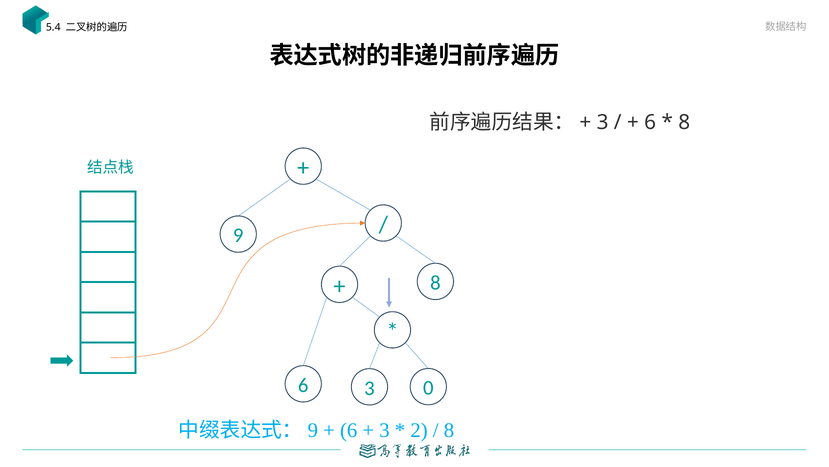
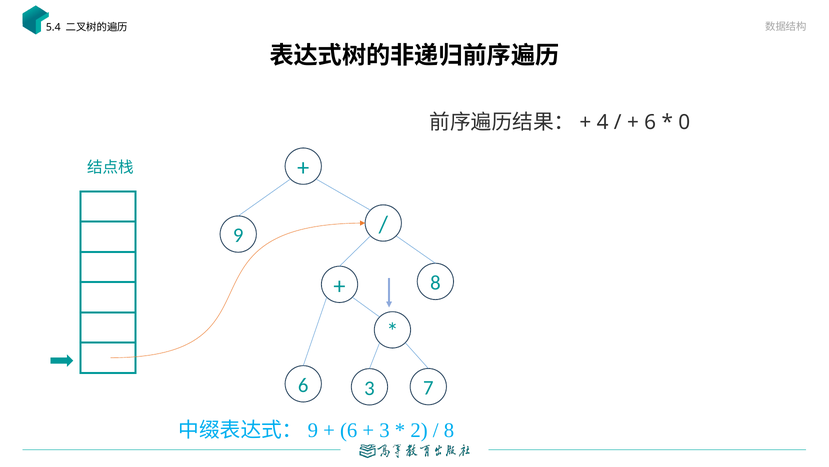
3: 3 -> 4 (603, 122)
8: 8 -> 0 (684, 122)
0: 0 -> 7 (428, 387)
